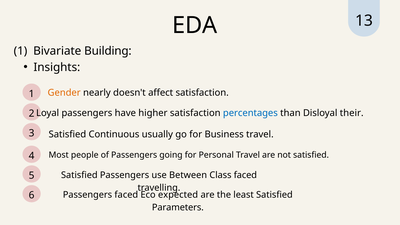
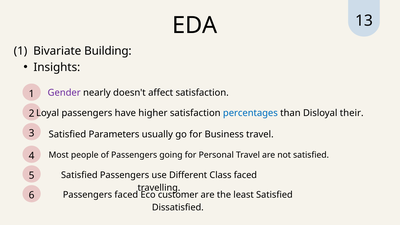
Gender colour: orange -> purple (64, 93)
Continuous: Continuous -> Parameters (114, 134)
Between: Between -> Different (188, 175)
expected: expected -> customer (178, 195)
Parameters: Parameters -> Dissatisfied (178, 208)
